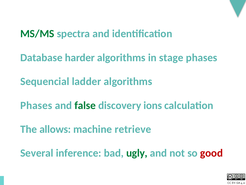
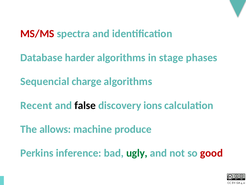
MS/MS colour: green -> red (37, 34)
ladder: ladder -> charge (87, 81)
Phases: Phases -> Recent (36, 105)
false colour: green -> black (85, 105)
retrieve: retrieve -> produce (133, 129)
Several: Several -> Perkins (37, 153)
